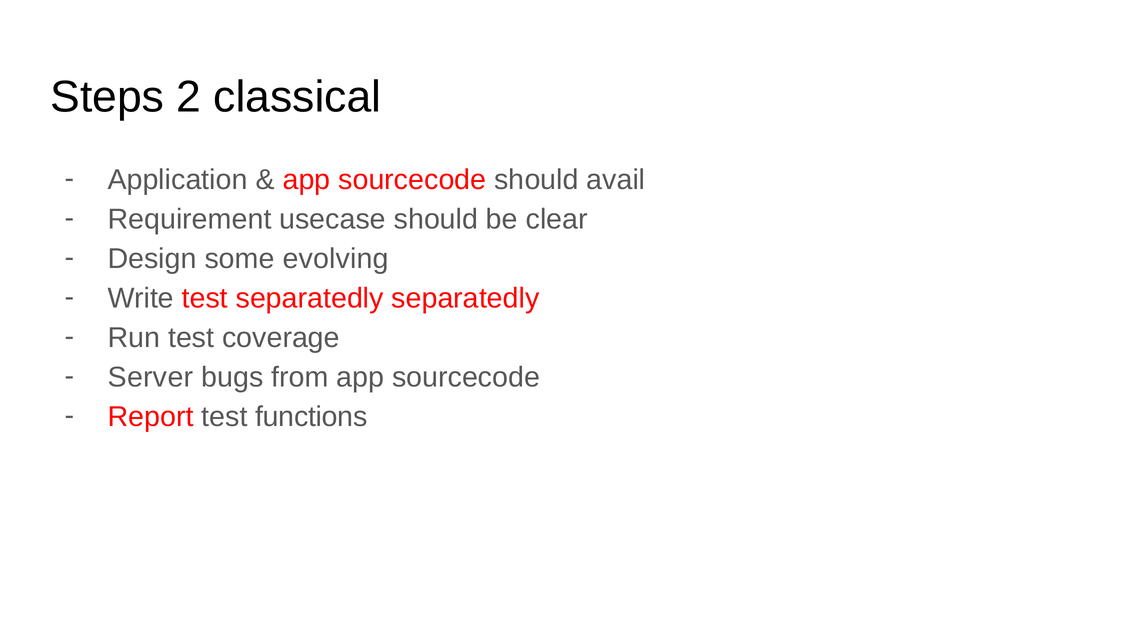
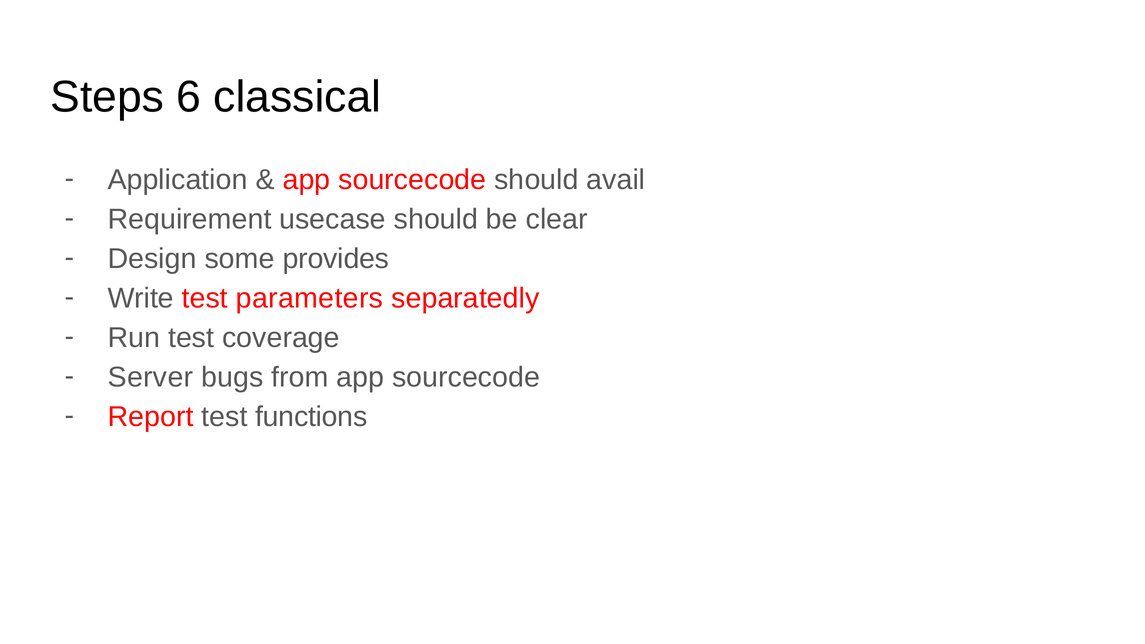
2: 2 -> 6 (189, 97)
evolving: evolving -> provides (336, 259)
test separatedly: separatedly -> parameters (309, 299)
